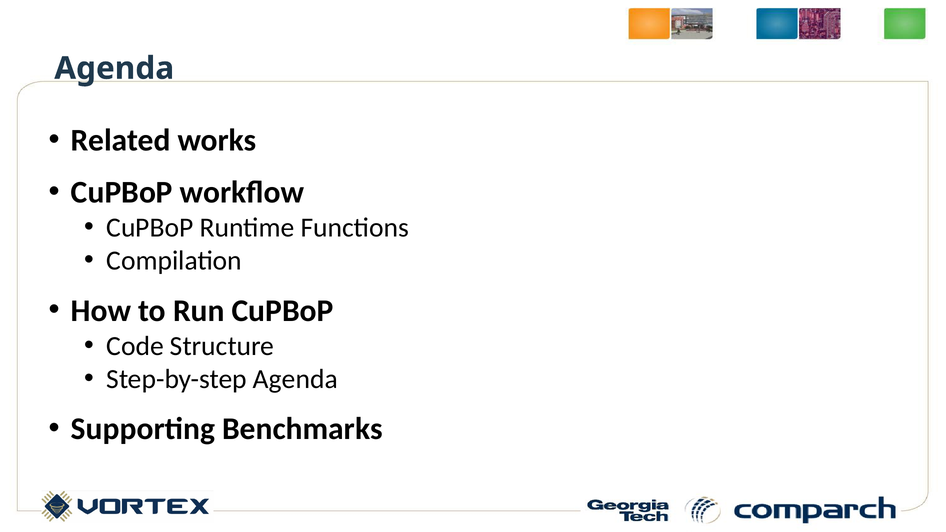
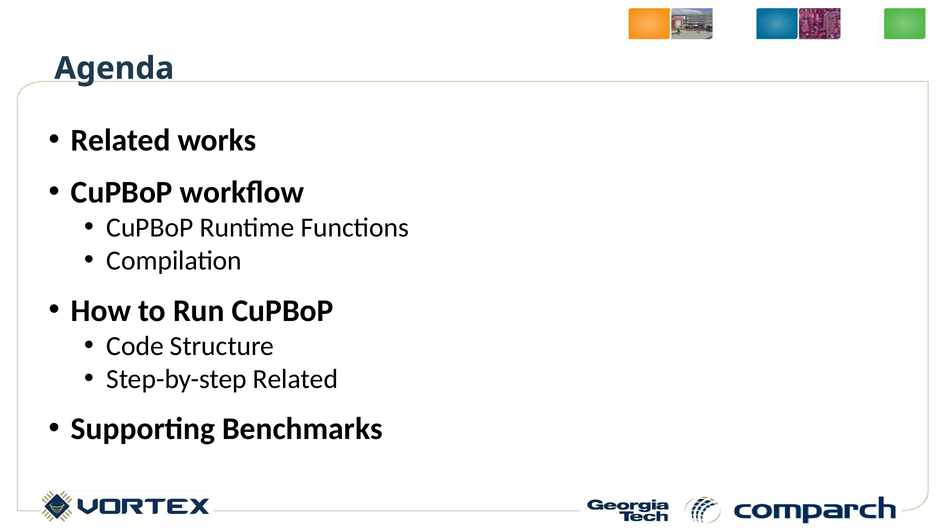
Step-by-step Agenda: Agenda -> Related (295, 379)
